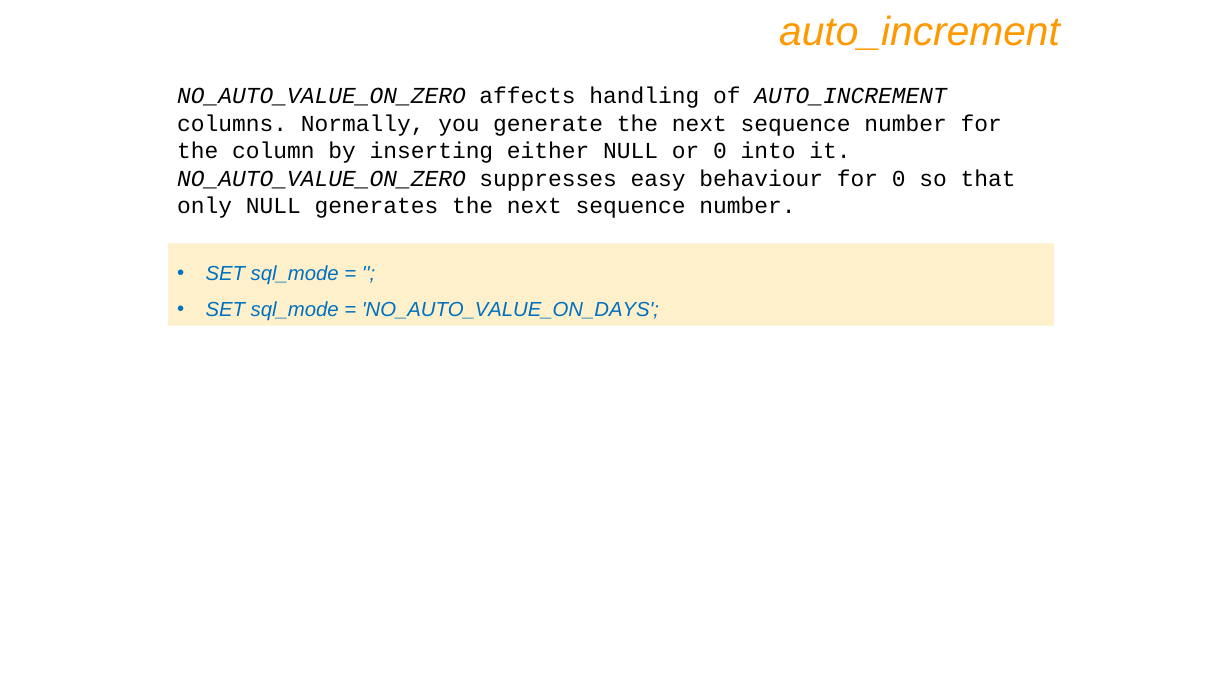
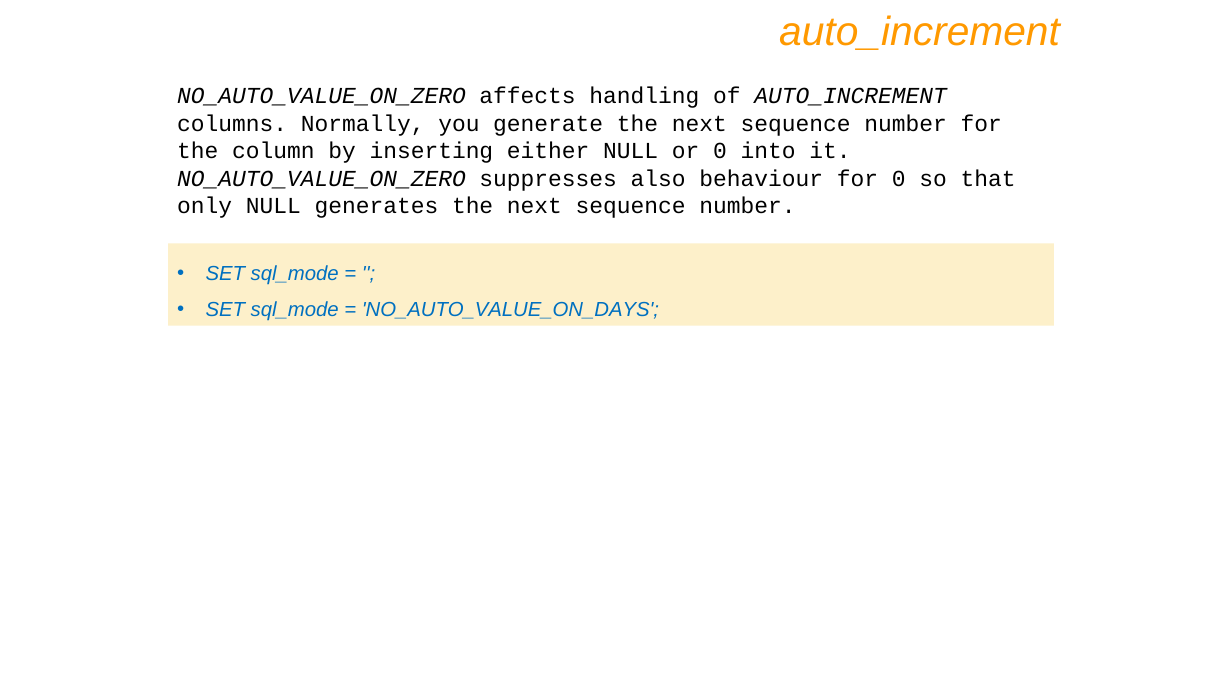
easy: easy -> also (658, 179)
